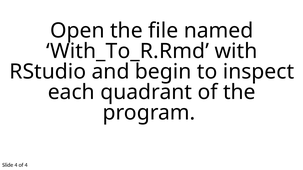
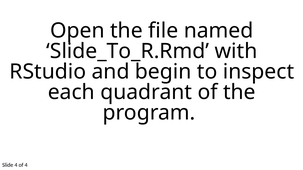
With_To_R.Rmd: With_To_R.Rmd -> Slide_To_R.Rmd (128, 51)
